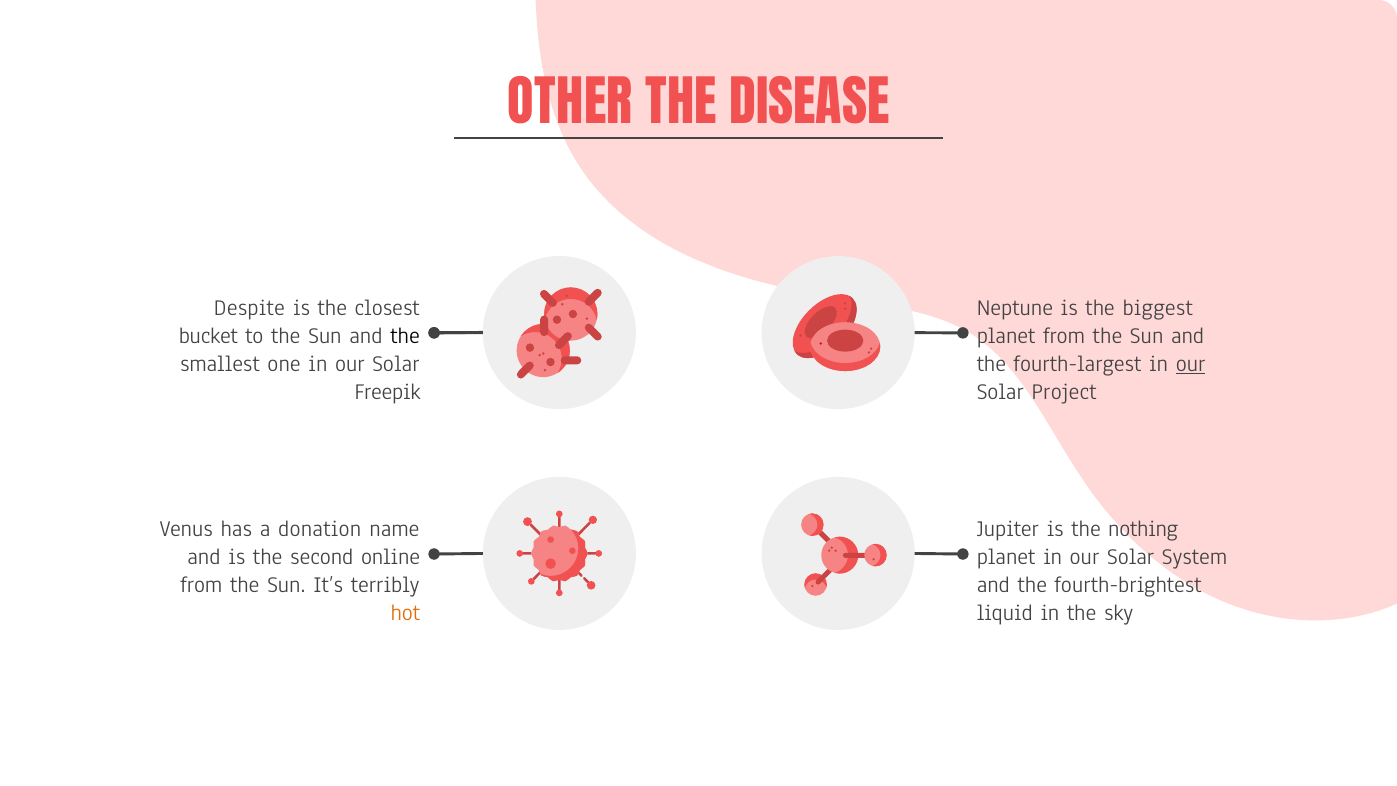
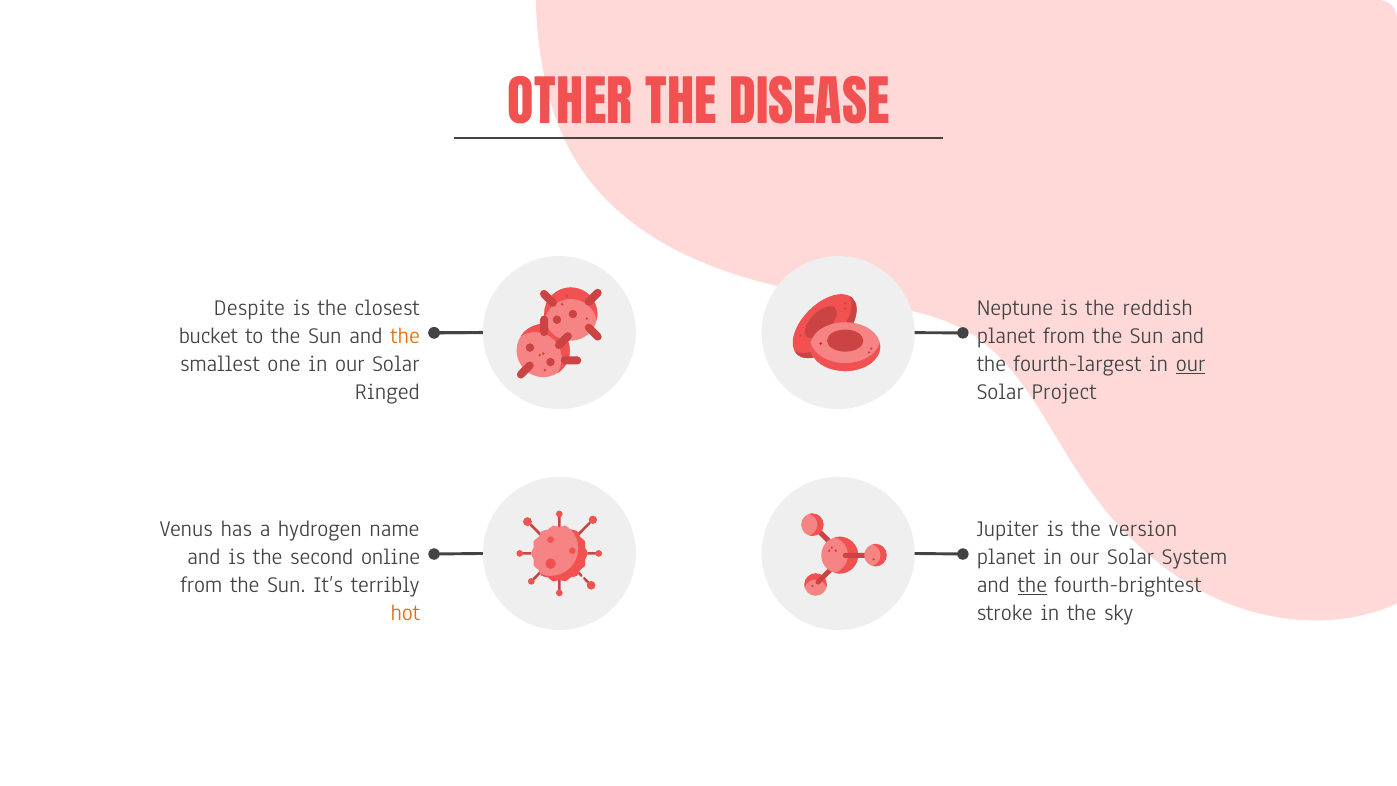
biggest: biggest -> reddish (1158, 308)
the colour: black -> orange (405, 336)
Freepik: Freepik -> Ringed (387, 391)
donation: donation -> hydrogen (320, 529)
nothing: nothing -> version (1143, 529)
the underline: none -> present (1032, 585)
liquid: liquid -> stroke (1005, 613)
